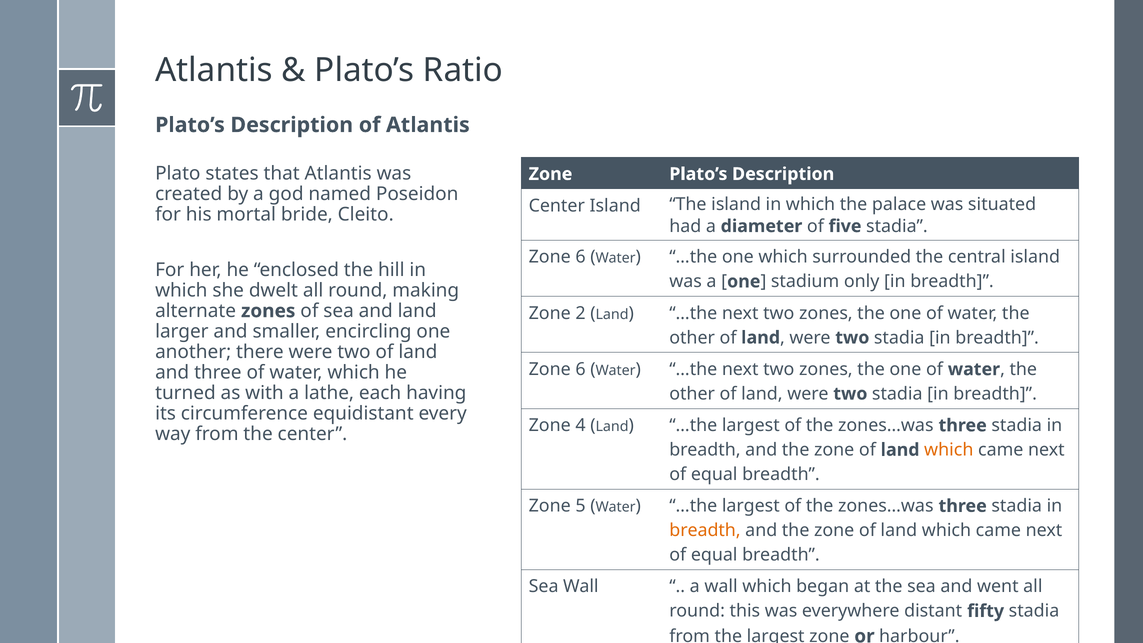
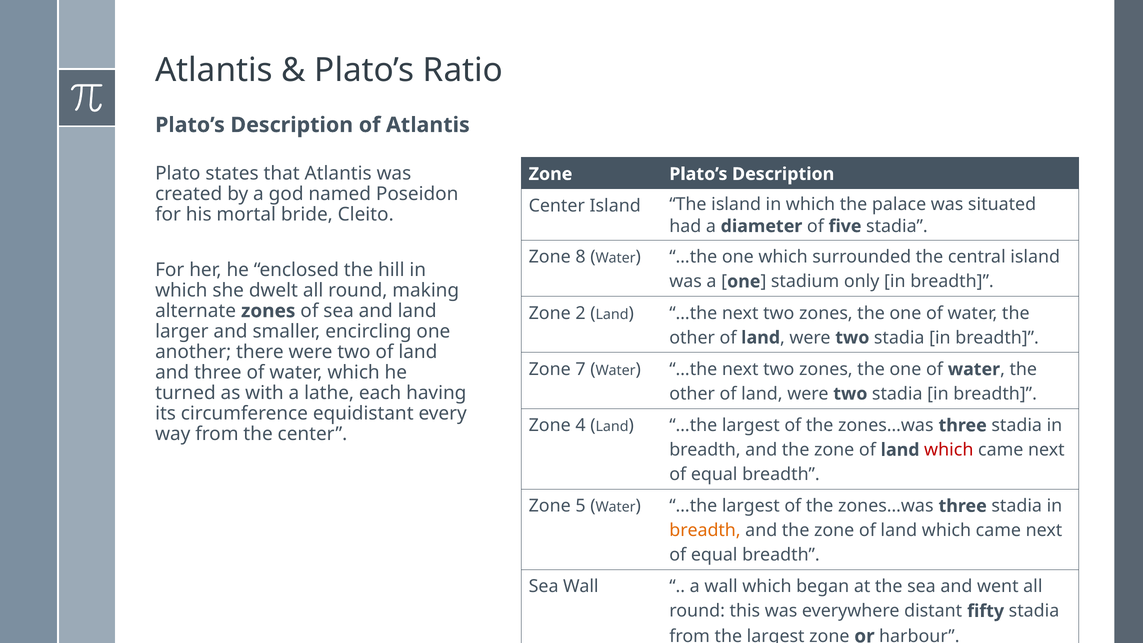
6: 6 -> 8 (580, 257)
6: 6 -> 7 (580, 369)
which colour: orange -> red (949, 450)
